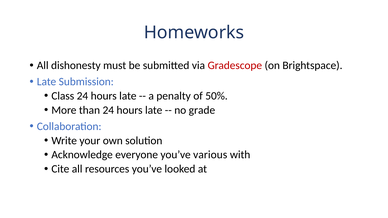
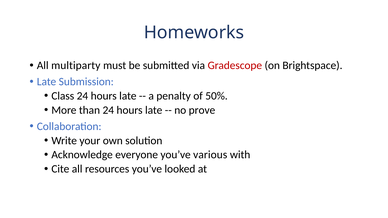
dishonesty: dishonesty -> multiparty (76, 66)
grade: grade -> prove (202, 110)
